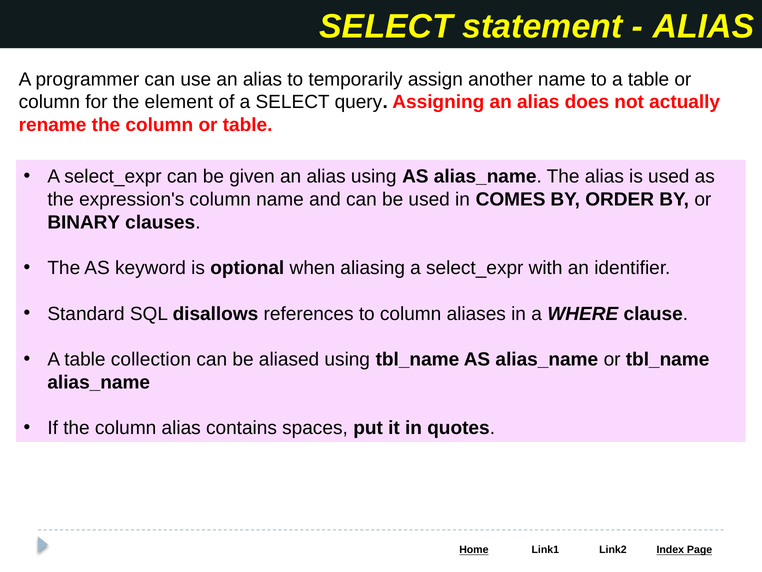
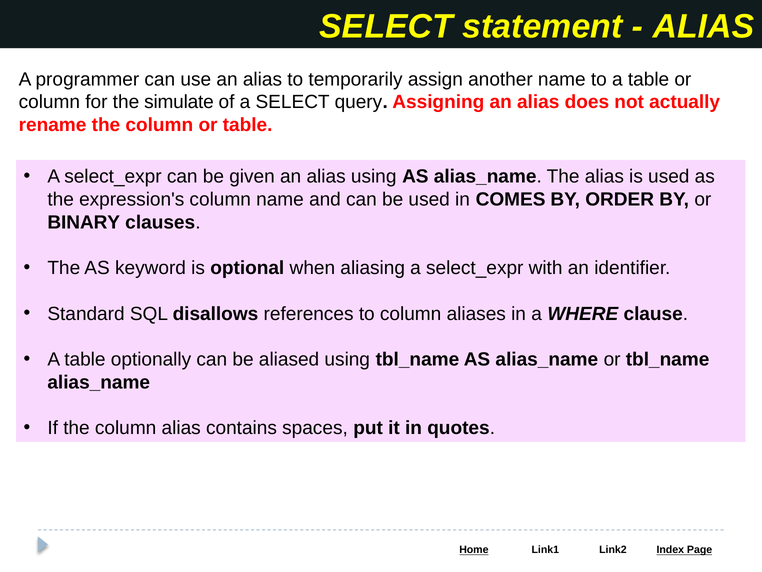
element: element -> simulate (179, 102)
collection: collection -> optionally (151, 359)
